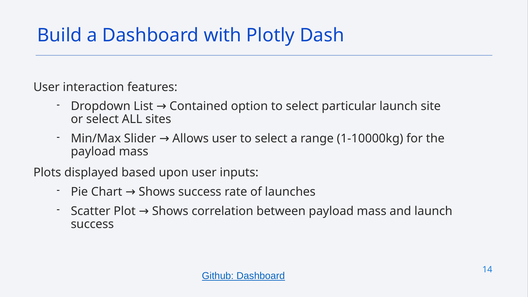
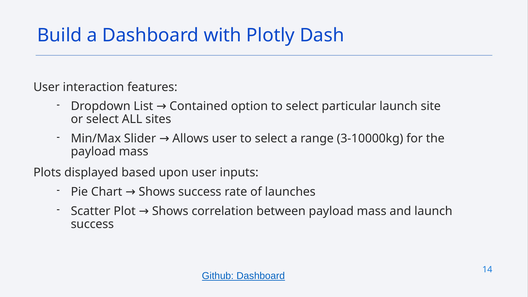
1-10000kg: 1-10000kg -> 3-10000kg (370, 139)
